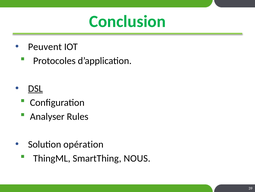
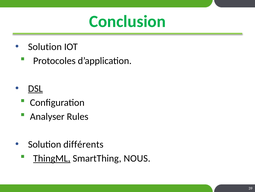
Peuvent: Peuvent -> Solution (45, 47)
opération: opération -> différents (83, 144)
ThingML underline: none -> present (52, 158)
